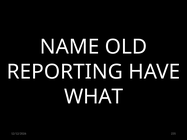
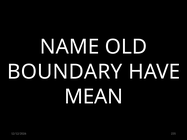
REPORTING: REPORTING -> BOUNDARY (65, 72)
WHAT: WHAT -> MEAN (94, 97)
